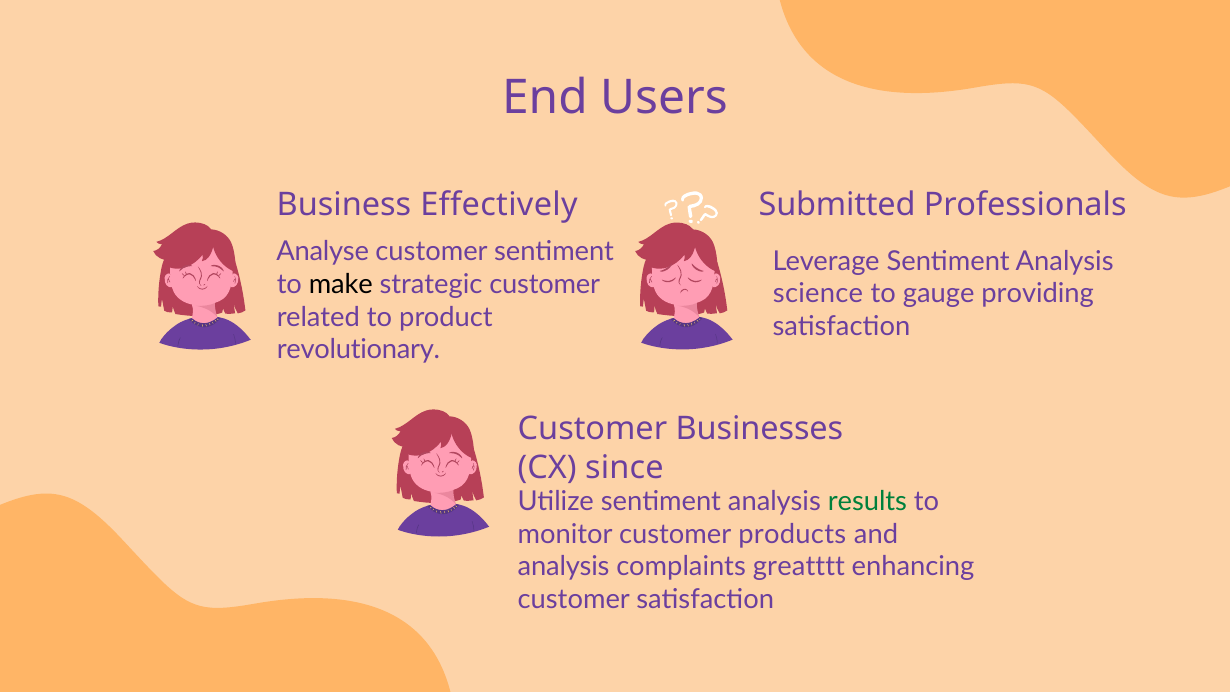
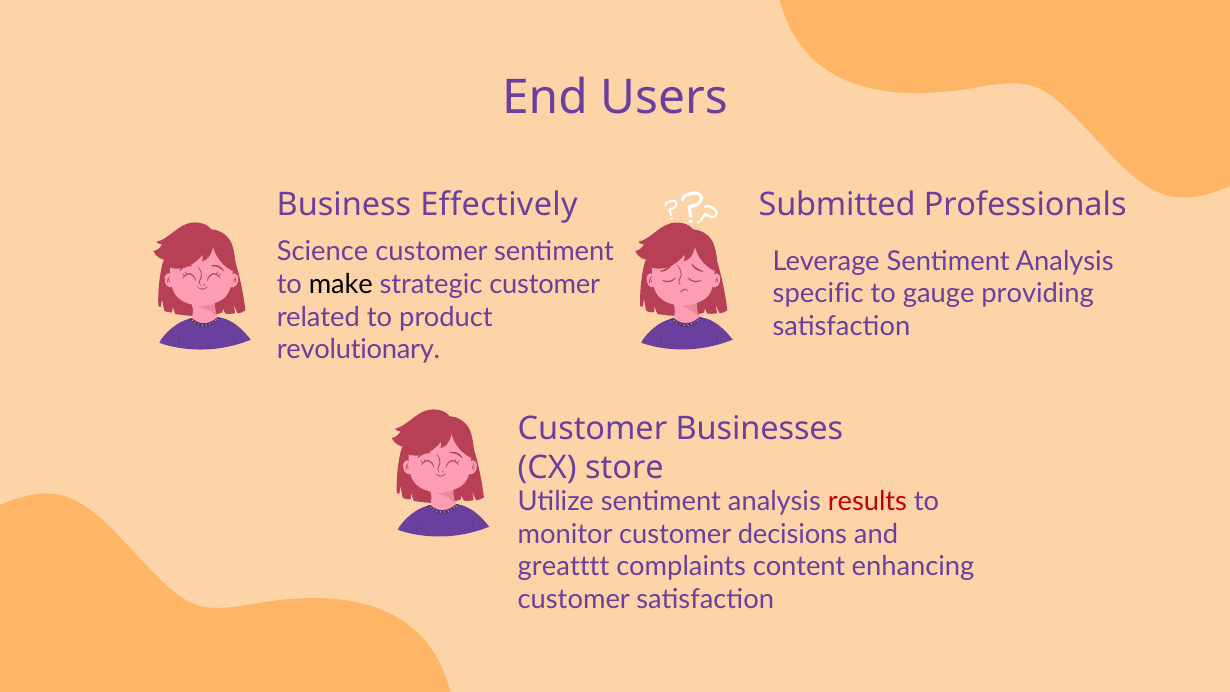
Analyse: Analyse -> Science (323, 251)
science: science -> specific (818, 294)
since: since -> store (624, 467)
results colour: green -> red (867, 501)
products: products -> decisions (792, 534)
analysis: analysis -> greatttt (564, 567)
greatttt: greatttt -> content (799, 567)
